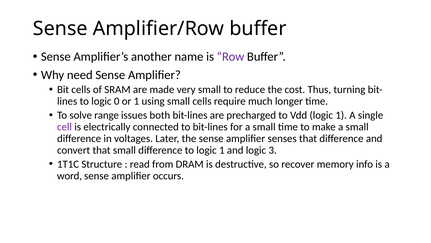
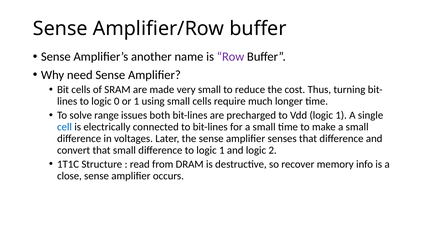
cell colour: purple -> blue (65, 127)
3: 3 -> 2 (273, 150)
word: word -> close (69, 175)
